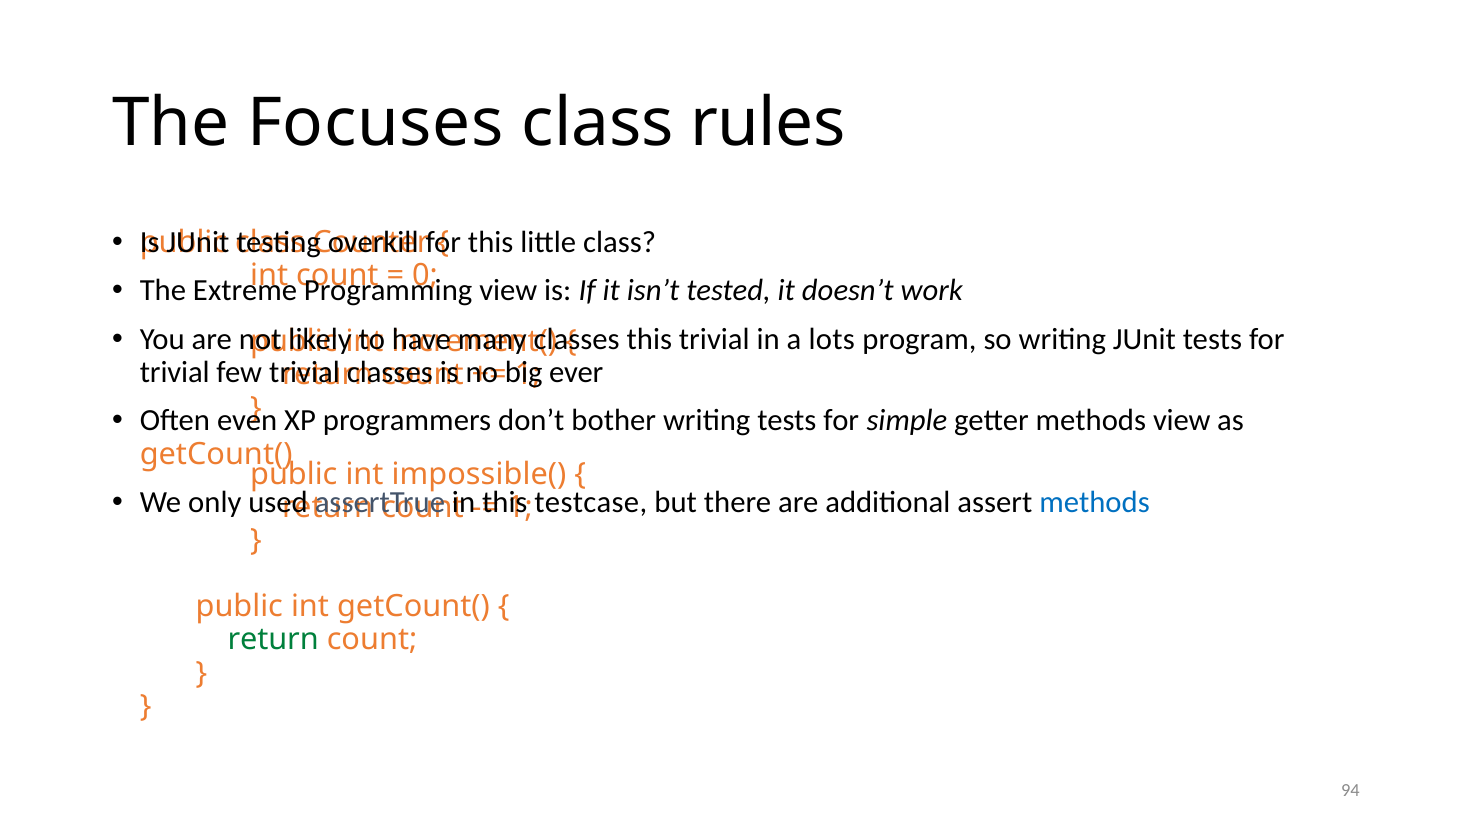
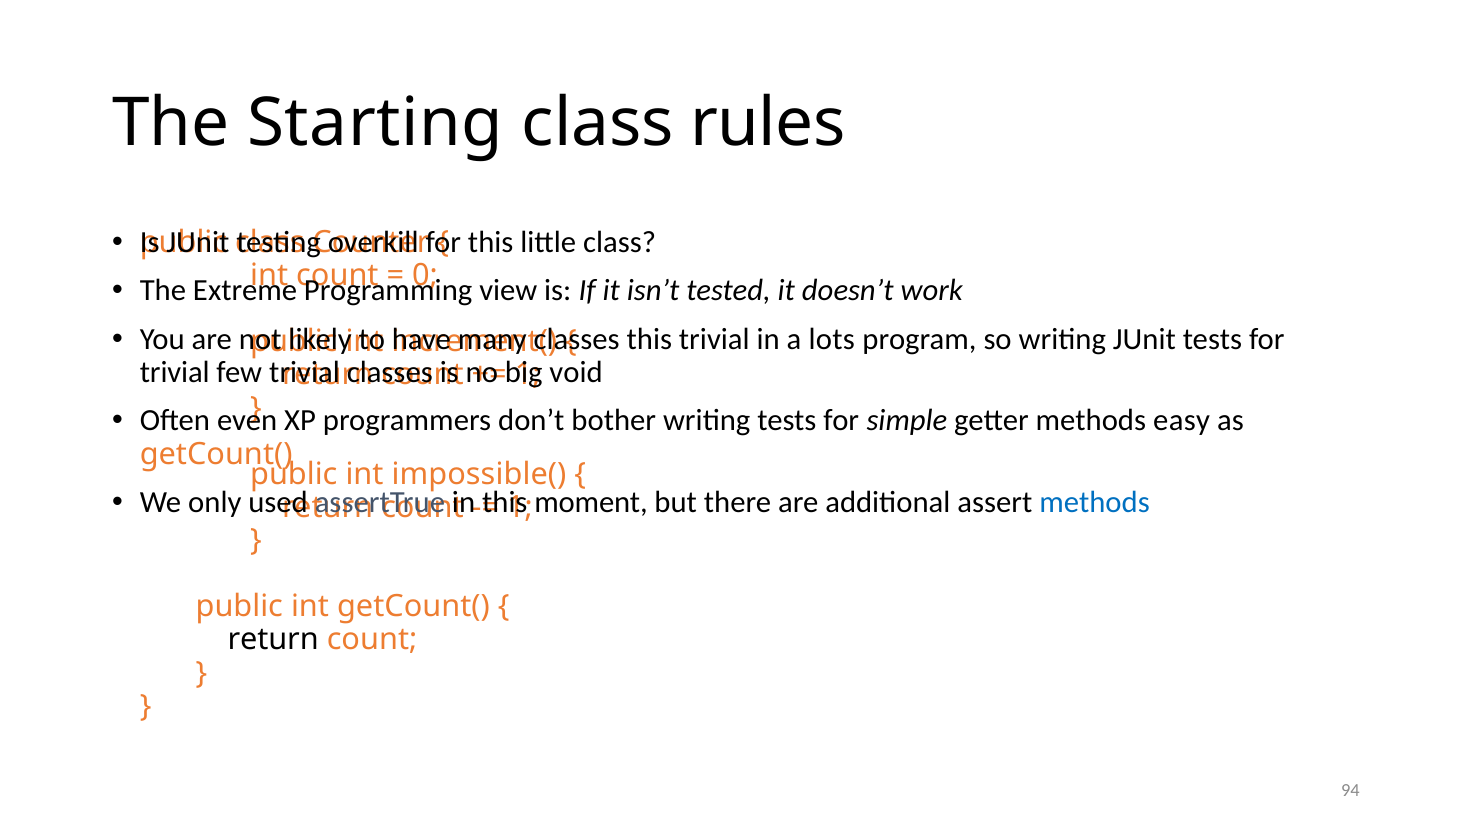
Focuses: Focuses -> Starting (375, 124)
ever: ever -> void (576, 372)
methods view: view -> easy (1182, 421)
testcase: testcase -> moment (591, 502)
return colour: green -> black (273, 640)
